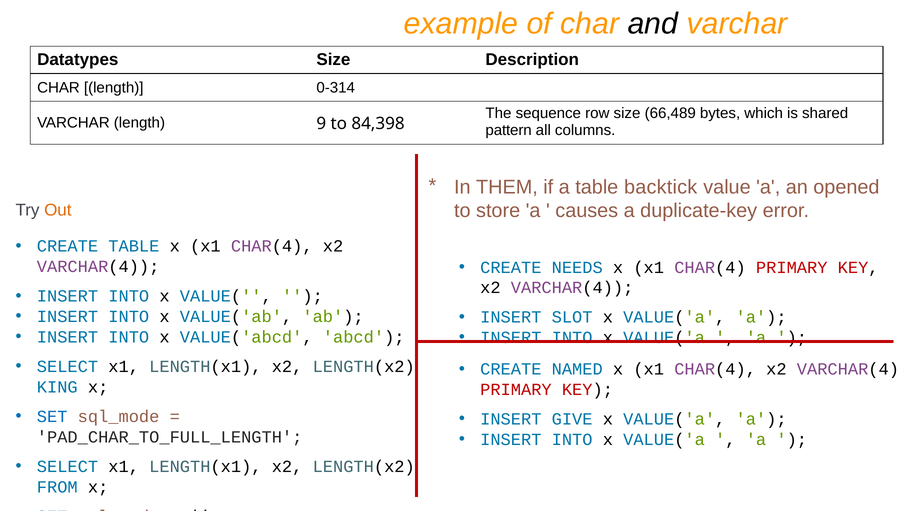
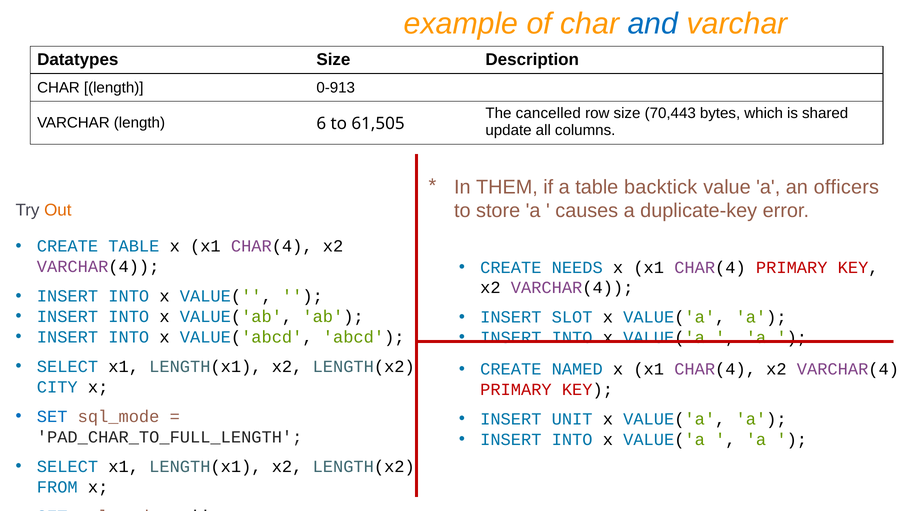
and colour: black -> blue (653, 24)
0-314: 0-314 -> 0-913 (336, 88)
sequence: sequence -> cancelled (548, 113)
66,489: 66,489 -> 70,443 (670, 113)
9: 9 -> 6 (321, 124)
84,398: 84,398 -> 61,505 (378, 124)
pattern: pattern -> update (509, 130)
opened: opened -> officers (846, 187)
KING: KING -> CITY (57, 387)
GIVE: GIVE -> UNIT (572, 419)
